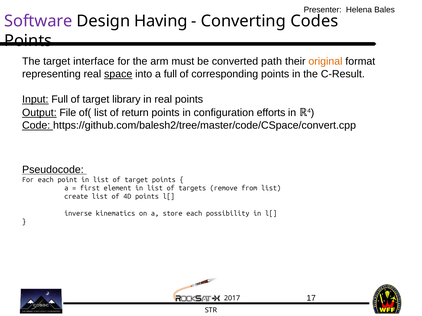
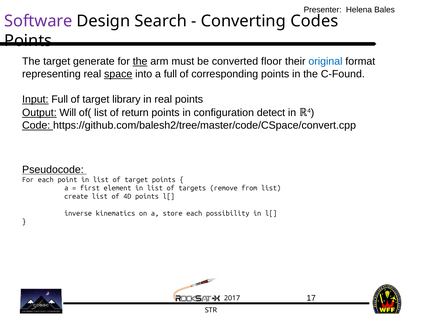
Having: Having -> Search (161, 21)
interface: interface -> generate (94, 62)
the underline: none -> present (140, 62)
path: path -> floor (272, 62)
original colour: orange -> blue (325, 62)
C-Result: C-Result -> C-Found (343, 74)
File: File -> Will (68, 113)
efforts: efforts -> detect (271, 113)
